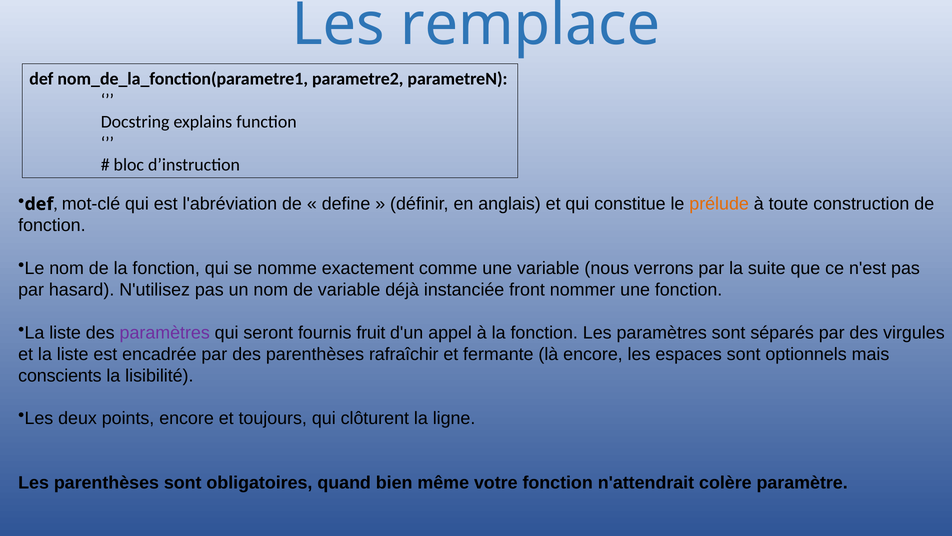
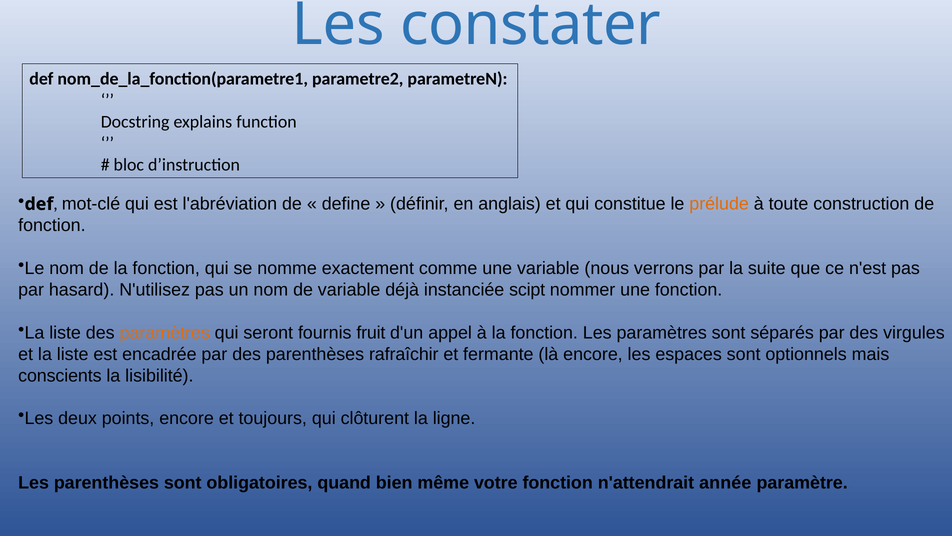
remplace: remplace -> constater (531, 25)
front: front -> scipt (527, 290)
paramètres colour: purple -> orange (165, 332)
colère: colère -> année (725, 482)
